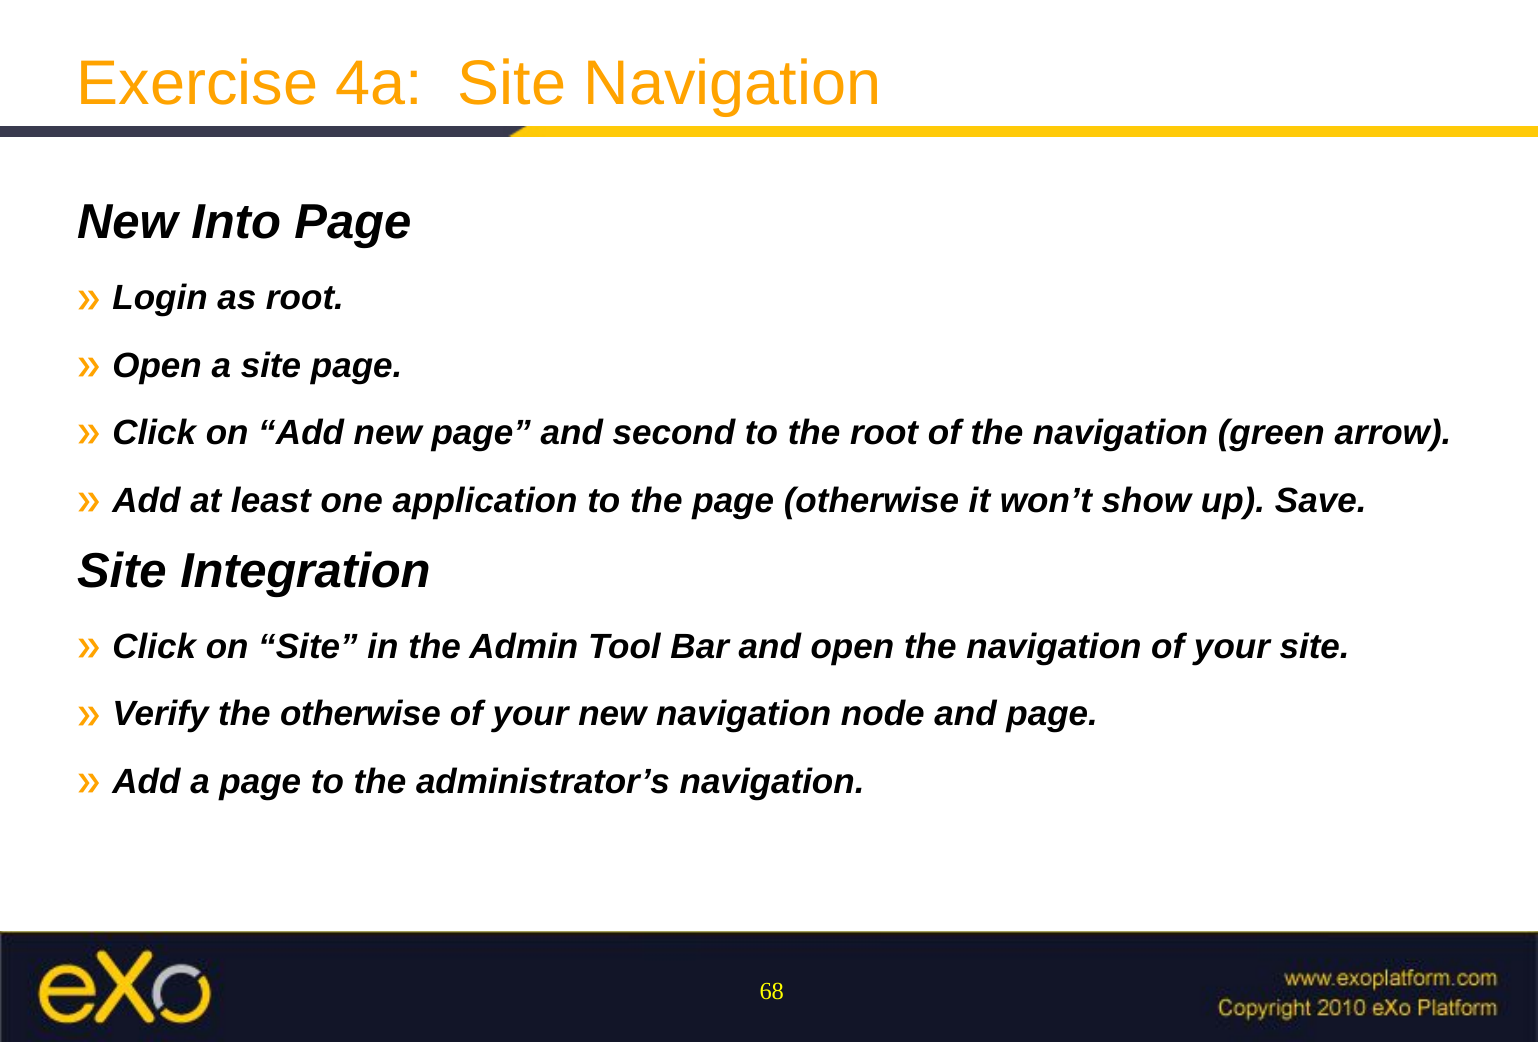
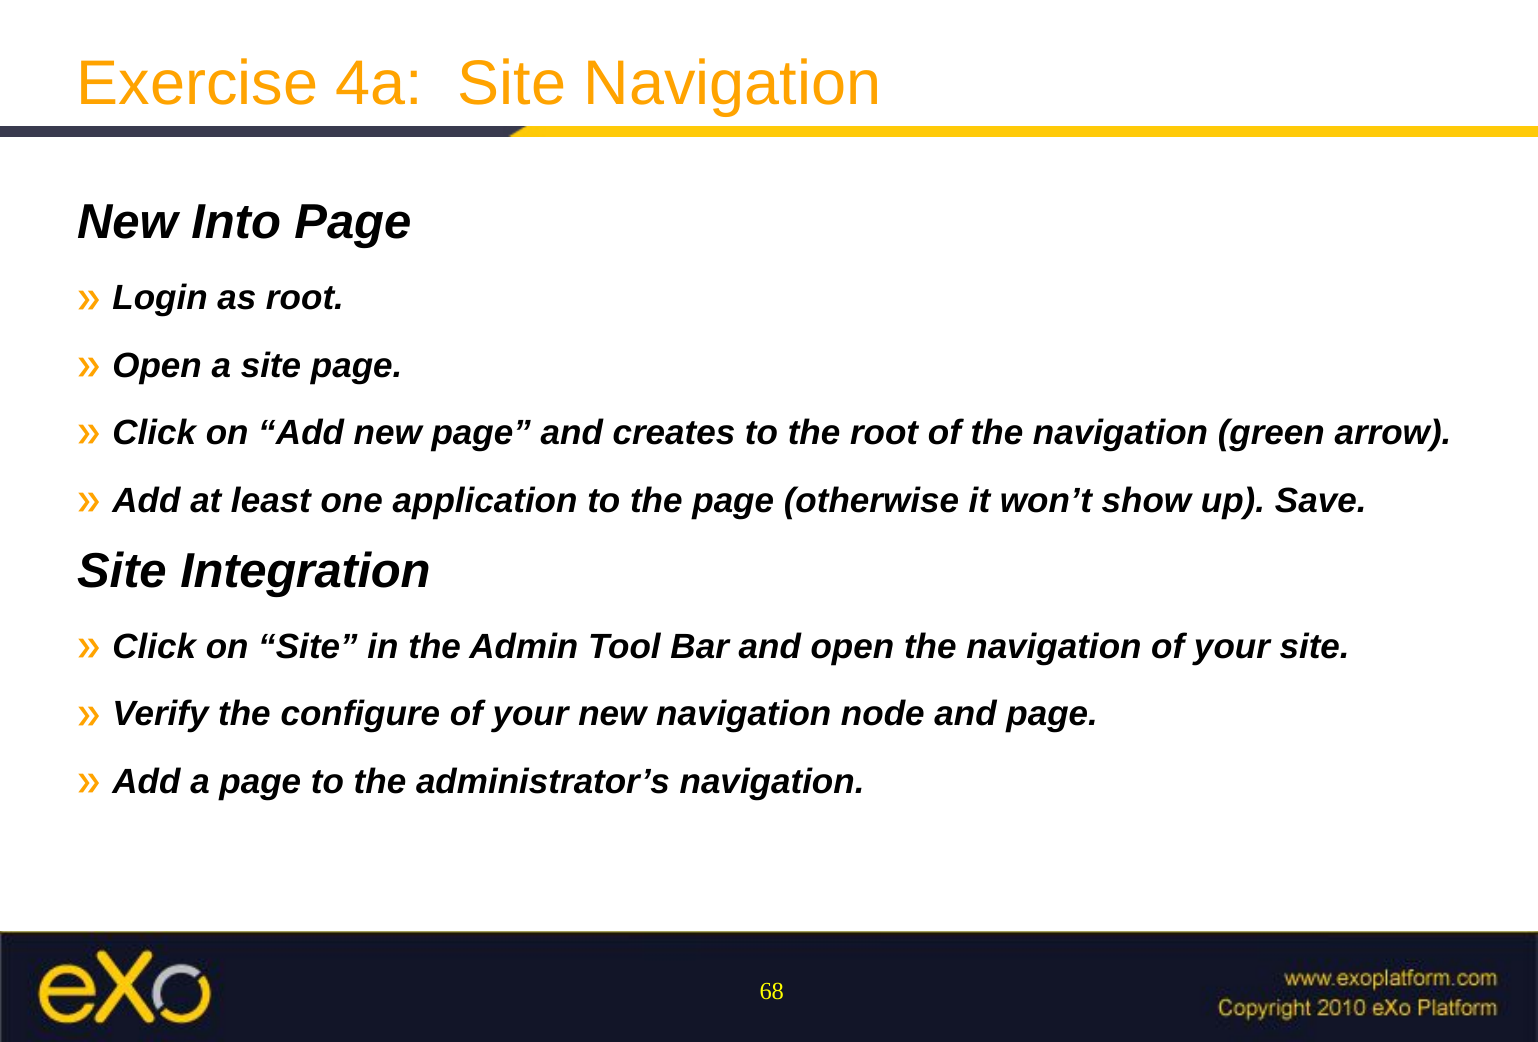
second: second -> creates (674, 433)
the otherwise: otherwise -> configure (360, 714)
